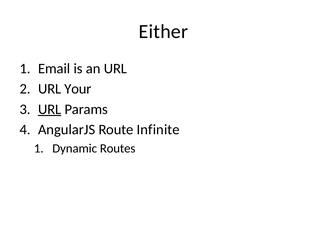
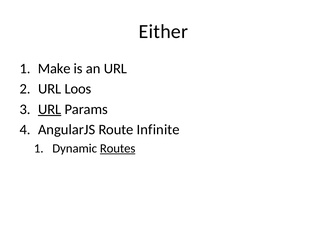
Email: Email -> Make (54, 69)
Your: Your -> Loos (78, 89)
Routes underline: none -> present (118, 148)
